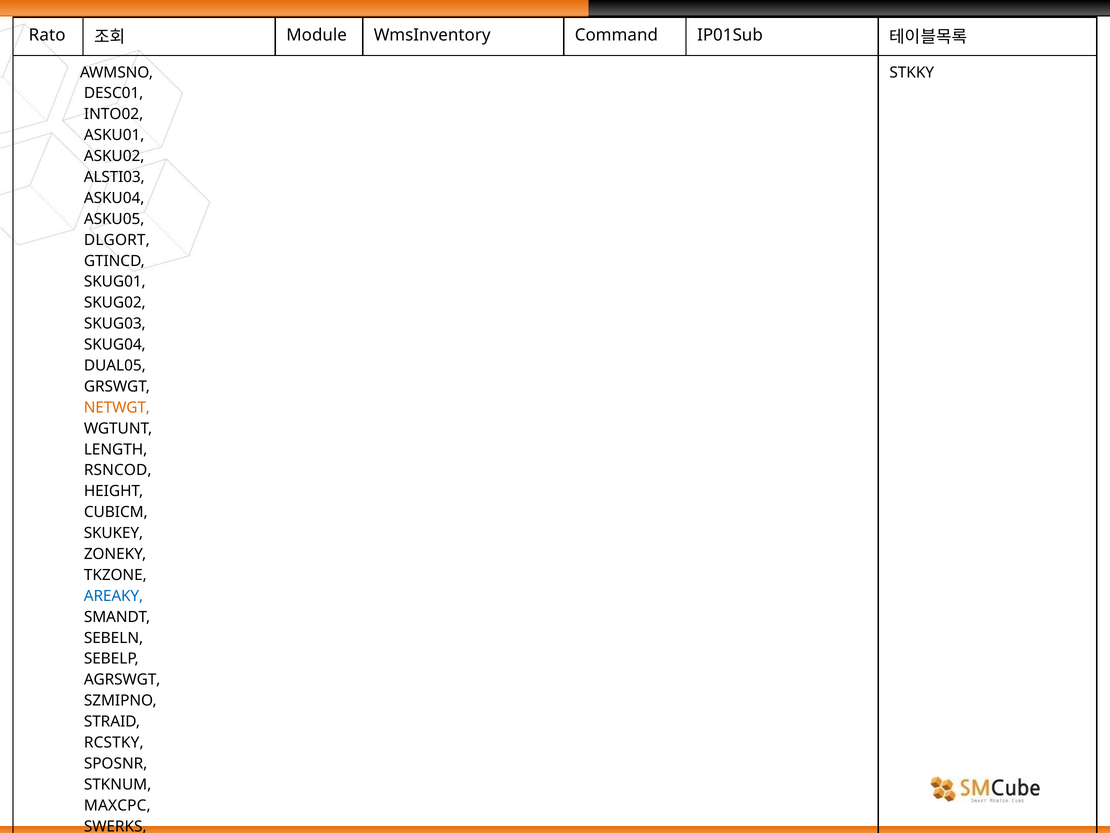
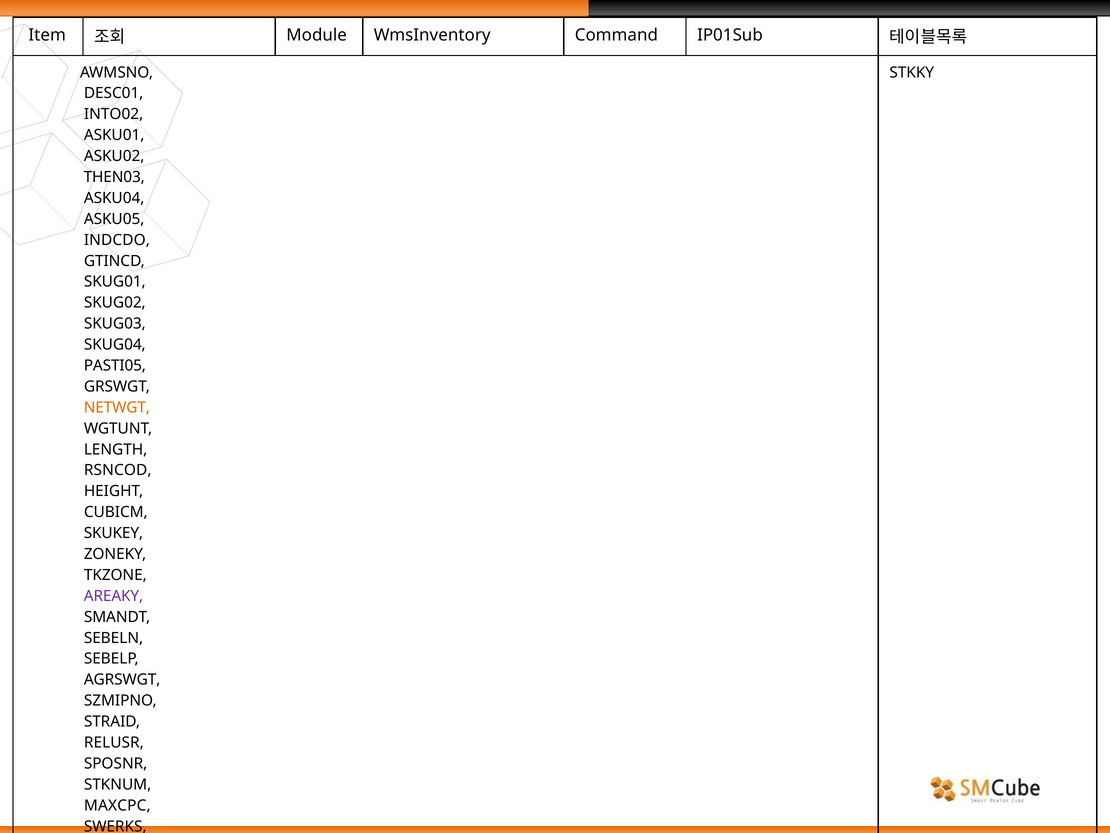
Rato: Rato -> Item (47, 35)
ALSTI03: ALSTI03 -> THEN03 (114, 177)
DLGORT: DLGORT -> INDCDO (117, 240)
DUAL05: DUAL05 -> PASTI05 (115, 365)
AREAKY colour: blue -> purple (114, 596)
RCSTKY: RCSTKY -> RELUSR (114, 742)
